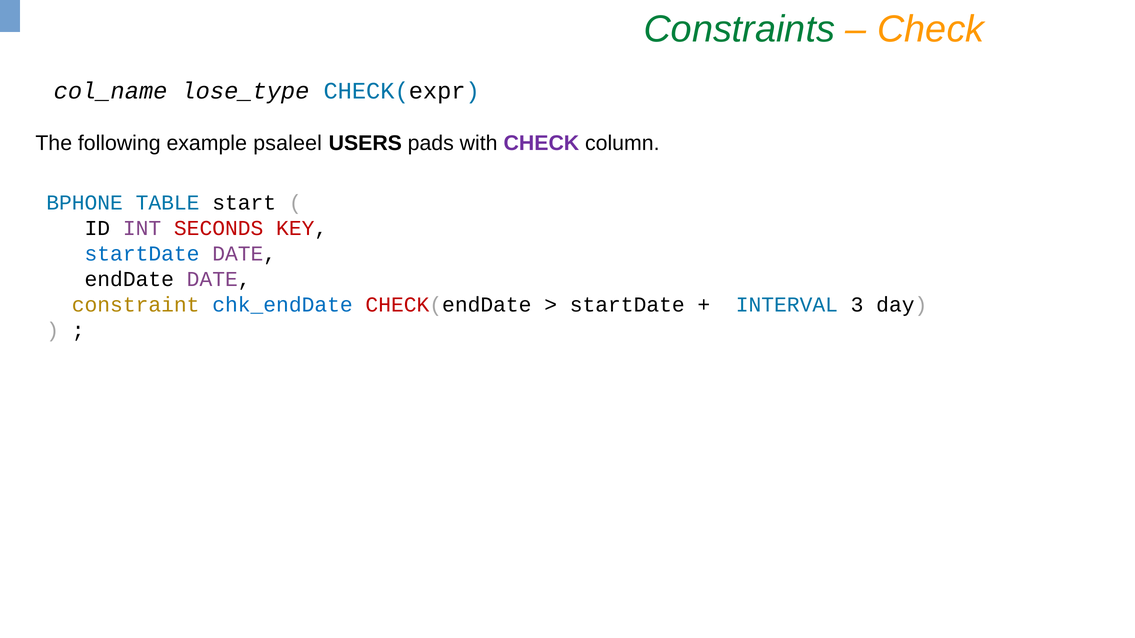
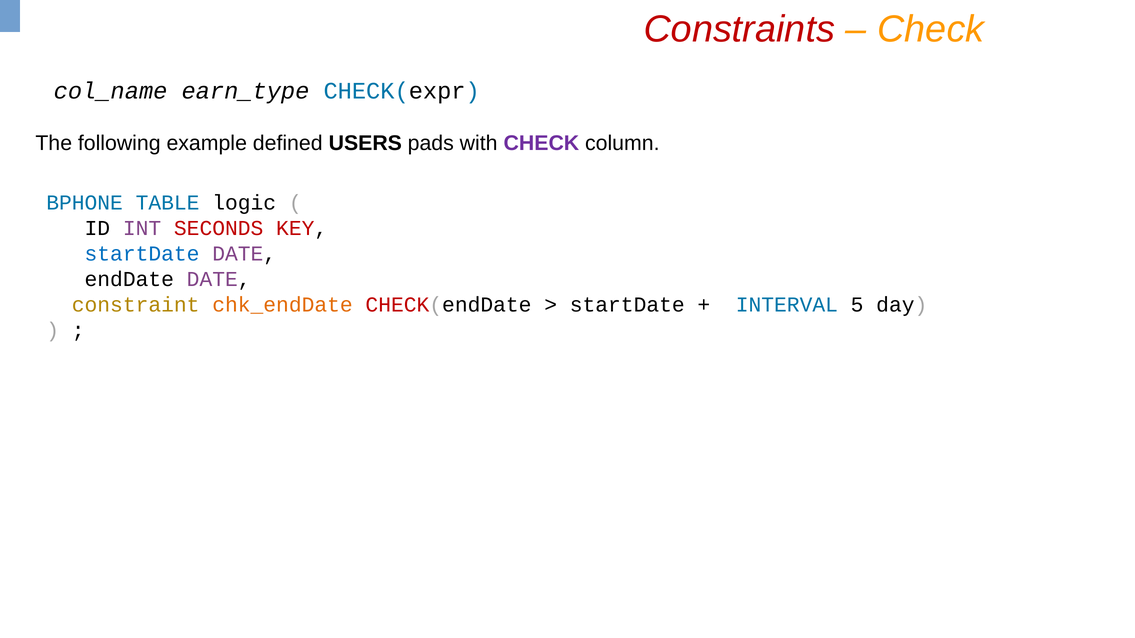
Constraints colour: green -> red (739, 30)
lose_type: lose_type -> earn_type (245, 91)
psaleel: psaleel -> defined (288, 143)
start: start -> logic (244, 203)
chk_endDate colour: blue -> orange (283, 305)
3: 3 -> 5 (857, 305)
